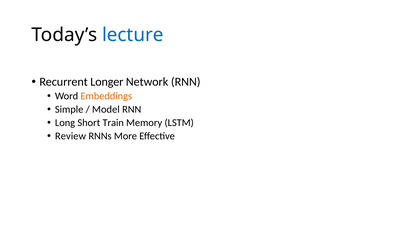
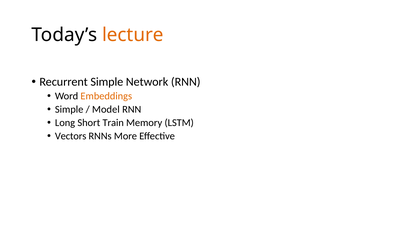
lecture colour: blue -> orange (133, 35)
Recurrent Longer: Longer -> Simple (107, 82)
Review: Review -> Vectors (71, 136)
